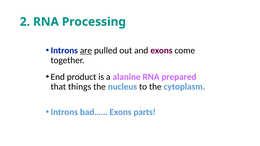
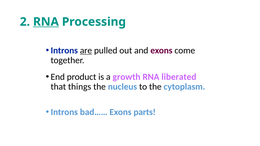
RNA underline: none -> present (46, 22)
alanine: alanine -> growth (127, 77)
prepared: prepared -> liberated (179, 77)
